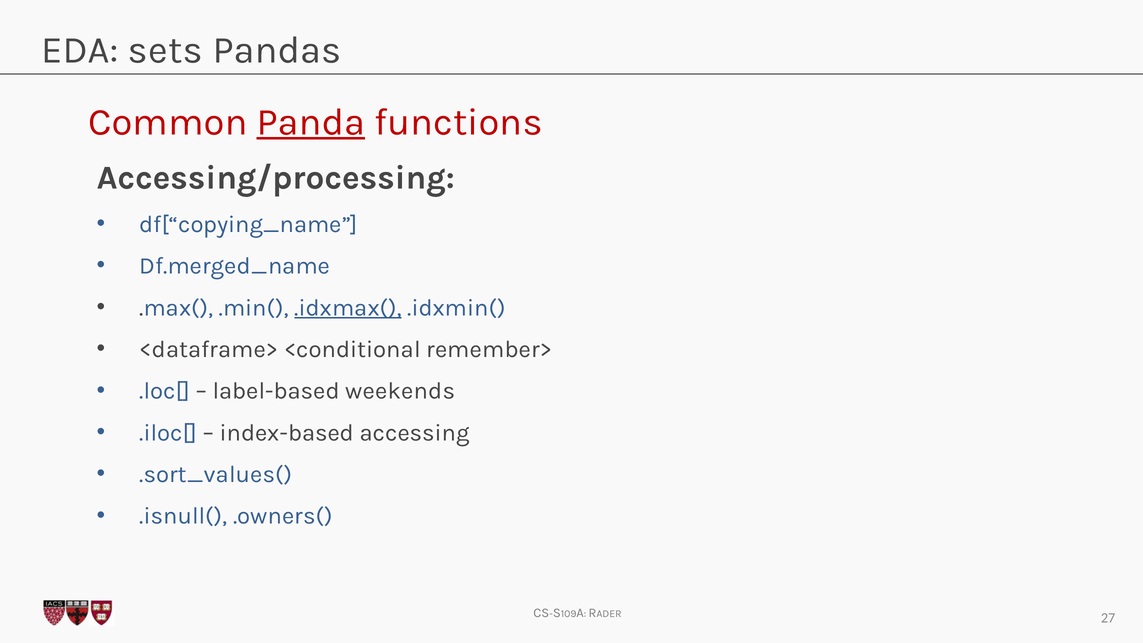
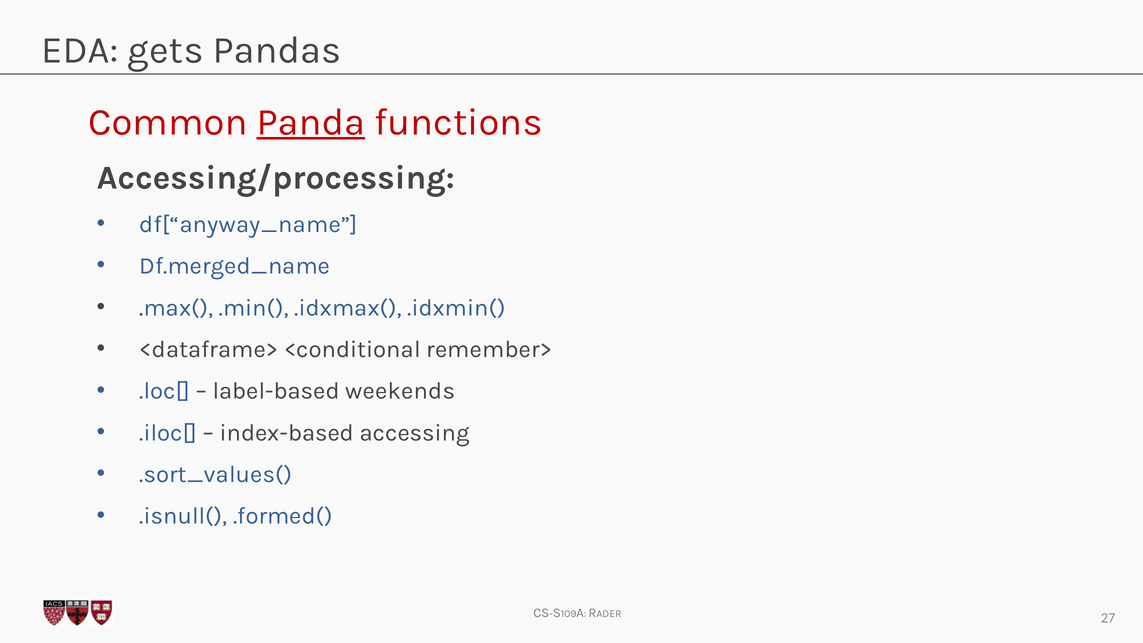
sets: sets -> gets (165, 50)
df[“copying_name: df[“copying_name -> df[“anyway_name (248, 224)
.idxmax( underline: present -> none (348, 308)
.owners(: .owners( -> .formed( (283, 516)
